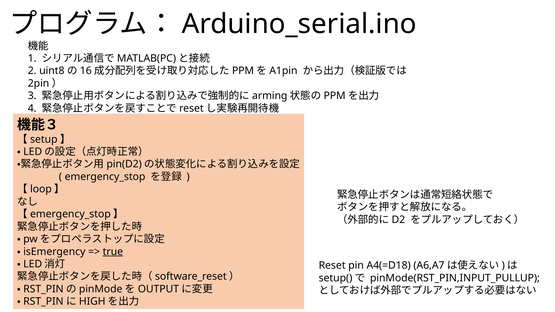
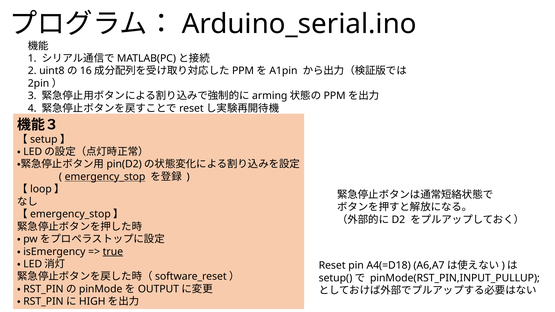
emergency_stop underline: none -> present (105, 177)
